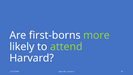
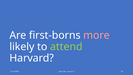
more colour: light green -> pink (96, 35)
